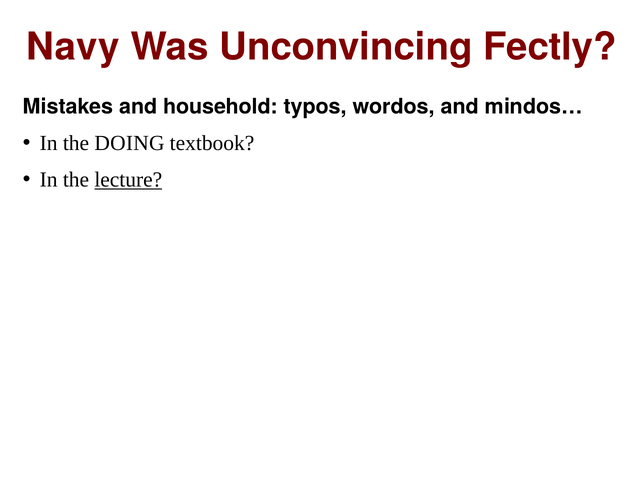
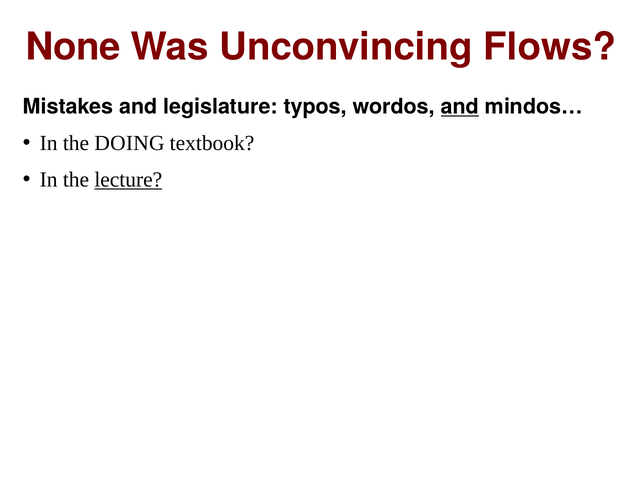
Navy: Navy -> None (73, 47)
Fectly: Fectly -> Flows (550, 47)
household: household -> legislature (220, 107)
and underline: none -> present (460, 107)
